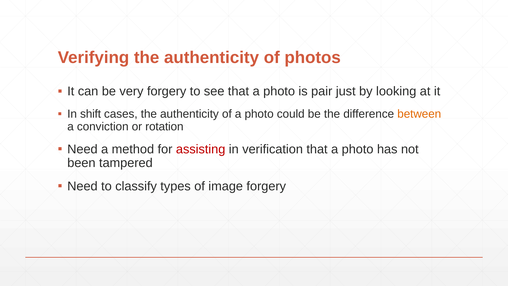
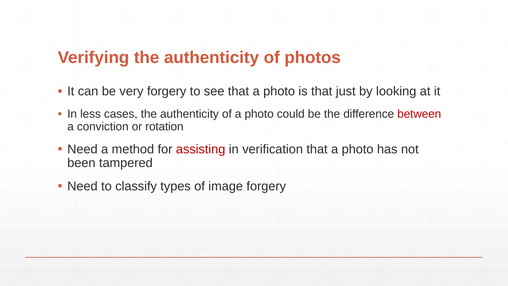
is pair: pair -> that (322, 91)
shift: shift -> less (91, 114)
between colour: orange -> red (419, 114)
